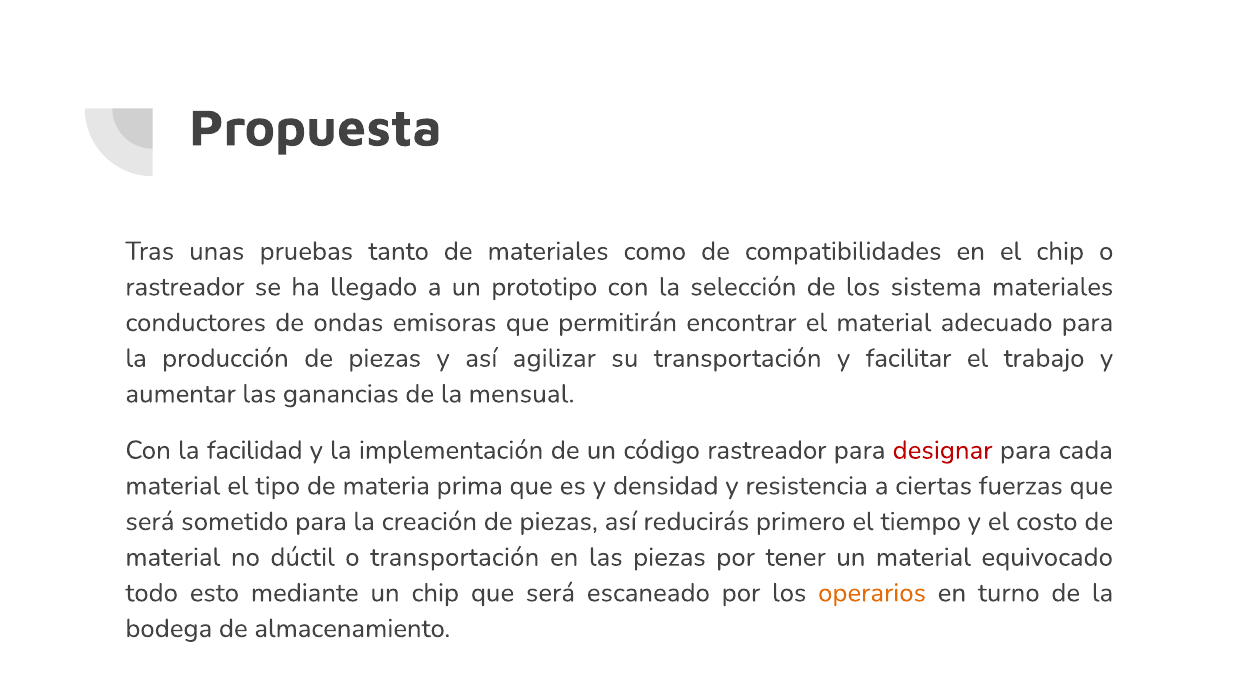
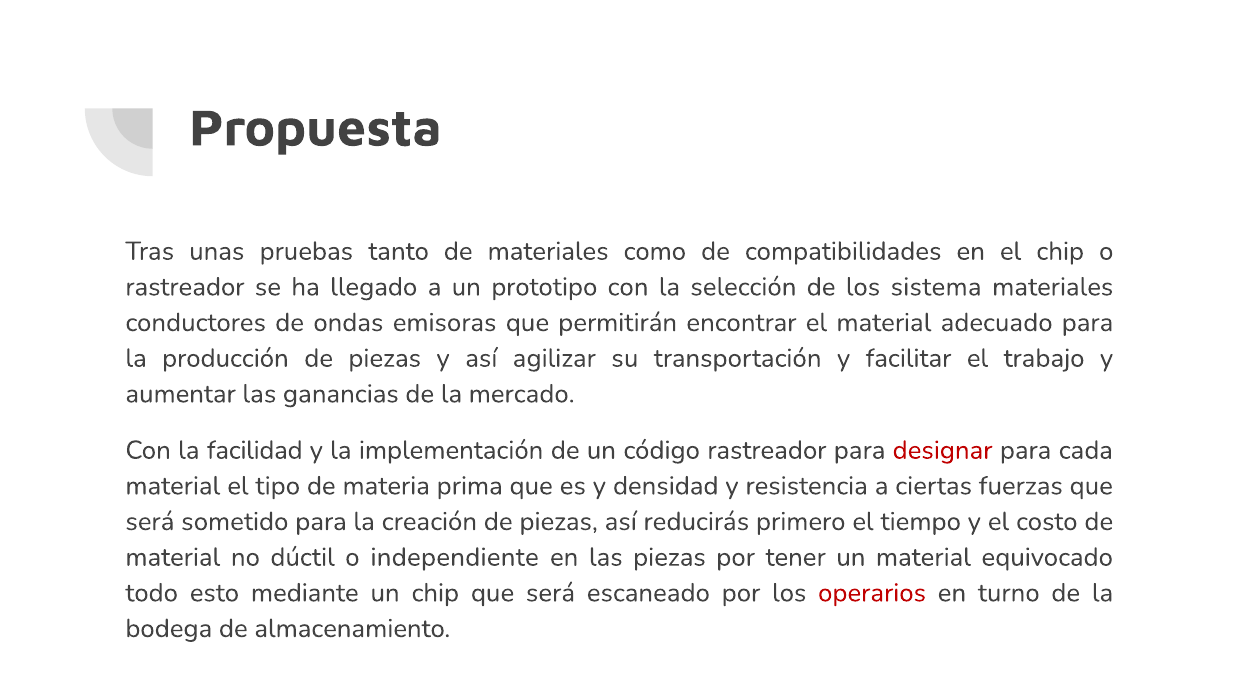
mensual: mensual -> mercado (522, 394)
o transportación: transportación -> independiente (455, 557)
operarios colour: orange -> red (872, 592)
